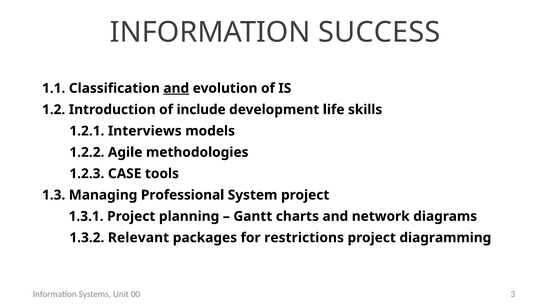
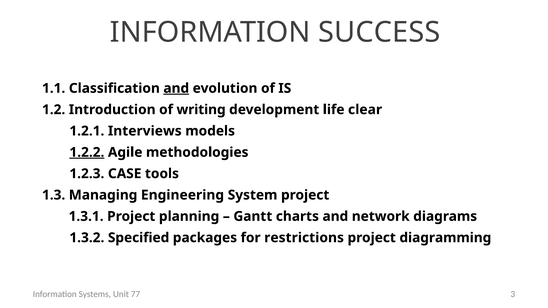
include: include -> writing (201, 110)
skills: skills -> clear (365, 110)
1.2.2 underline: none -> present (87, 152)
Professional: Professional -> Engineering (182, 195)
Relevant: Relevant -> Specified (139, 238)
00: 00 -> 77 (135, 295)
